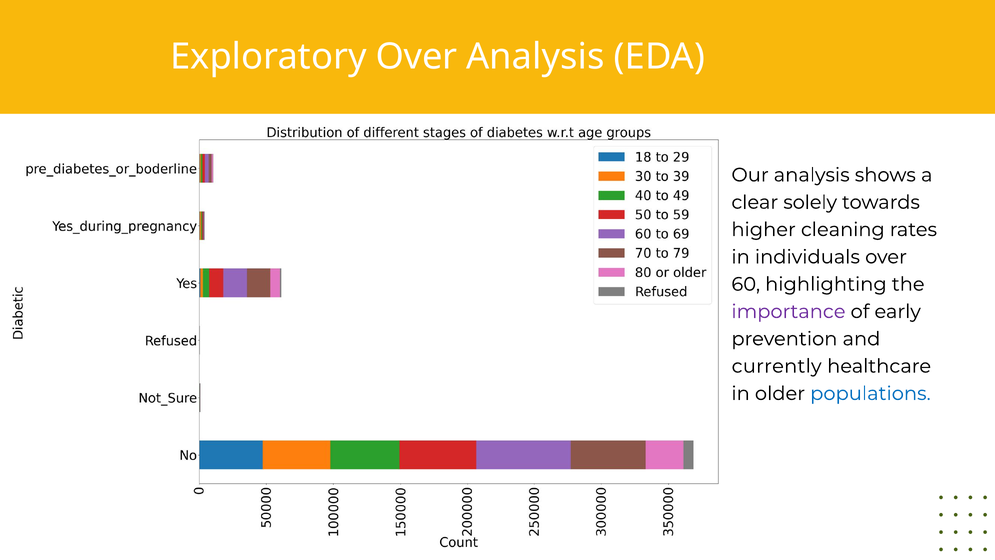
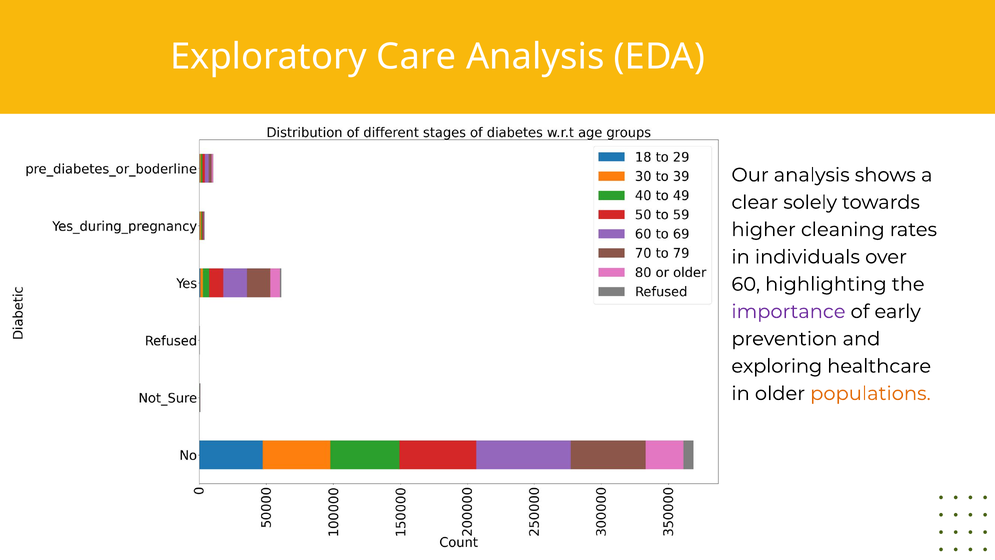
Exploratory Over: Over -> Care (416, 57)
currently: currently -> exploring (777, 366)
populations colour: blue -> orange (870, 393)
